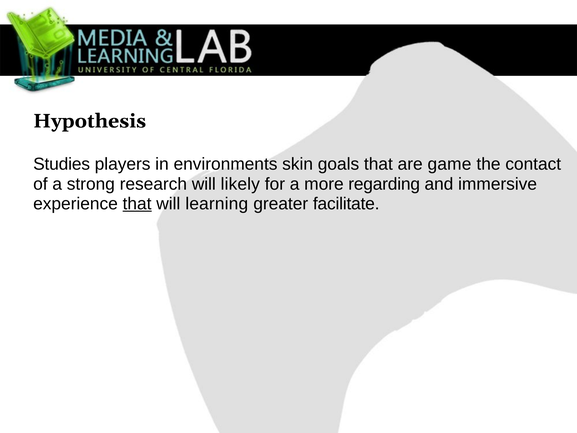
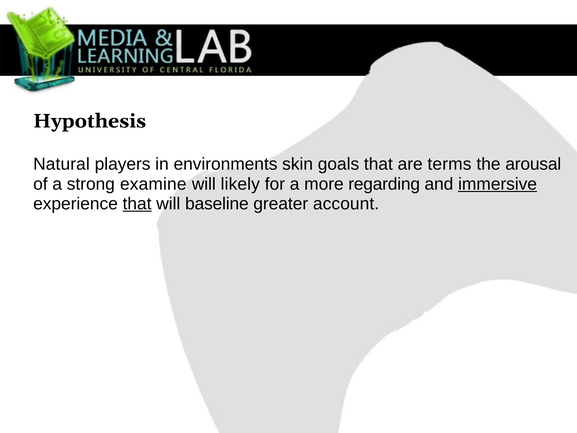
Studies: Studies -> Natural (61, 164)
game: game -> terms (449, 164)
contact: contact -> arousal (533, 164)
research: research -> examine (153, 184)
immersive underline: none -> present (498, 184)
learning: learning -> baseline (217, 204)
facilitate: facilitate -> account (346, 204)
